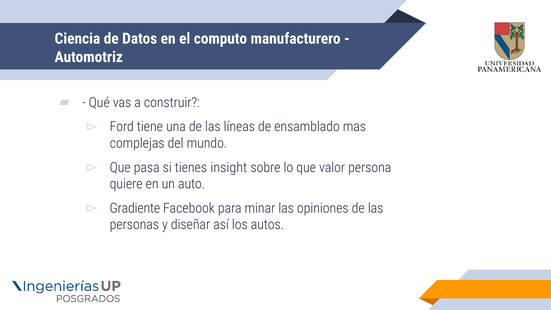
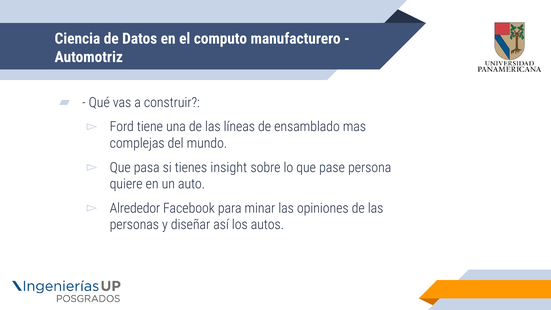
valor: valor -> pase (332, 167)
Gradiente: Gradiente -> Alrededor (135, 208)
